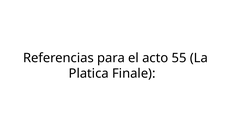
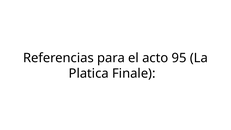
55: 55 -> 95 (179, 58)
